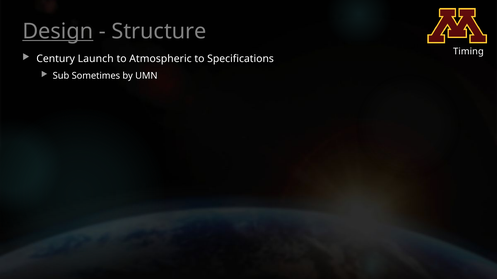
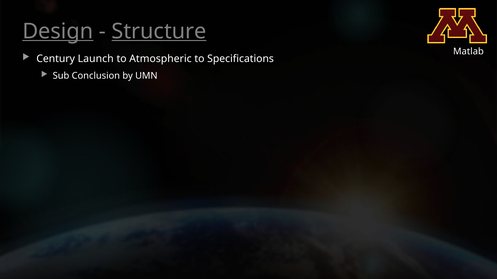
Structure underline: none -> present (159, 31)
Timing: Timing -> Matlab (468, 51)
Sometimes: Sometimes -> Conclusion (96, 76)
